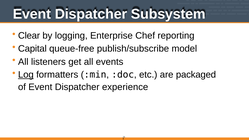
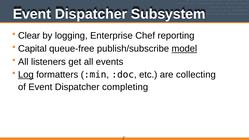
model underline: none -> present (184, 49)
packaged: packaged -> collecting (196, 75)
experience: experience -> completing (125, 87)
